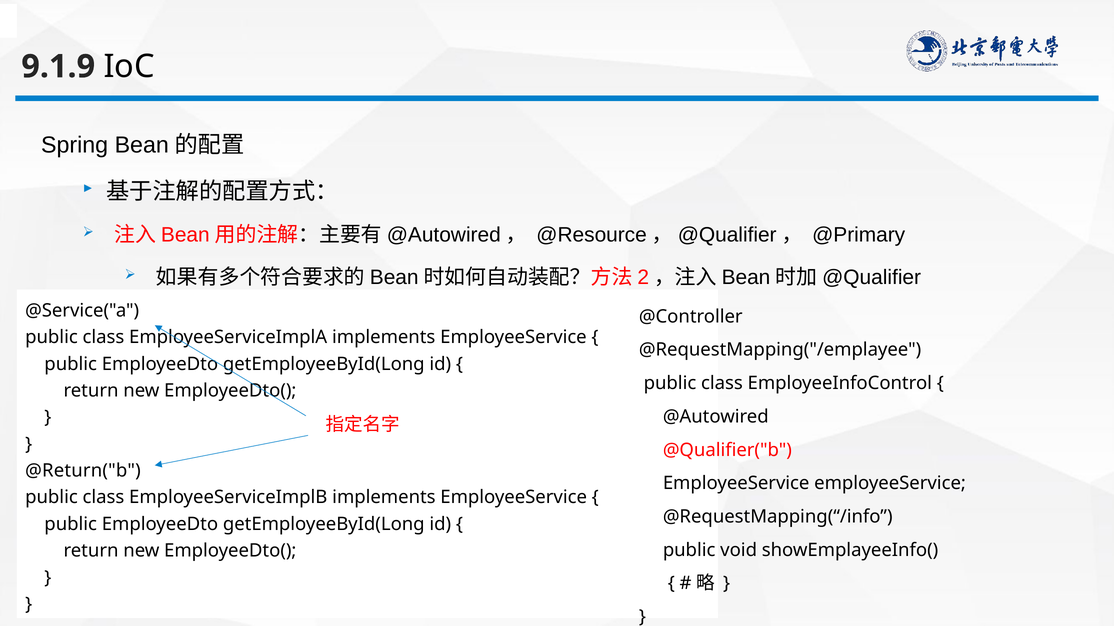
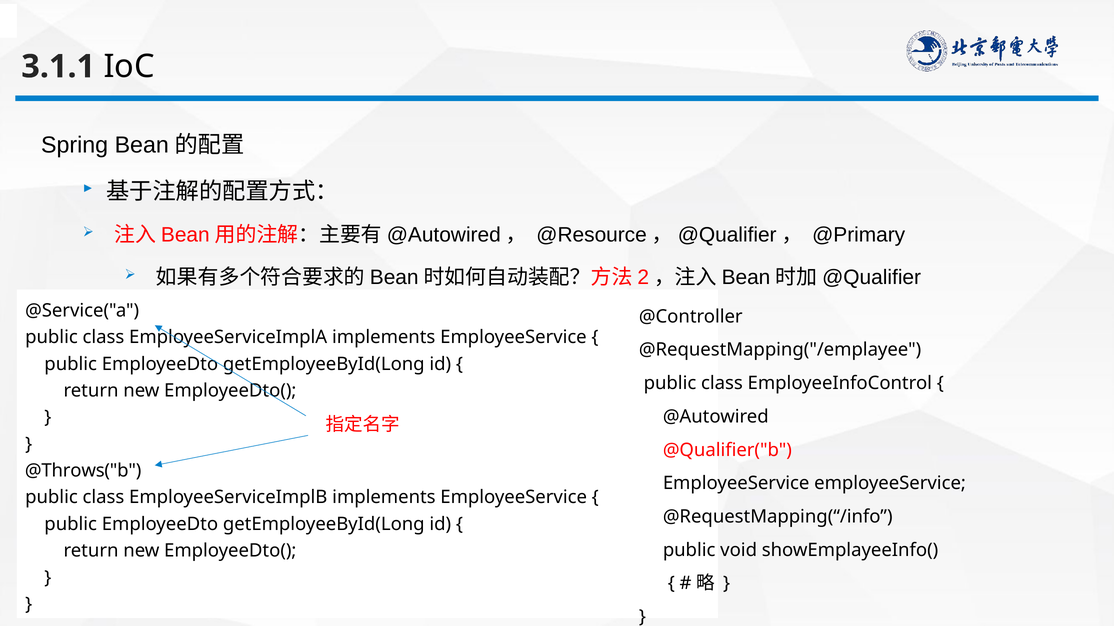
9.1.9: 9.1.9 -> 3.1.1 (58, 67)
@Return("b: @Return("b -> @Throws("b (83, 471)
